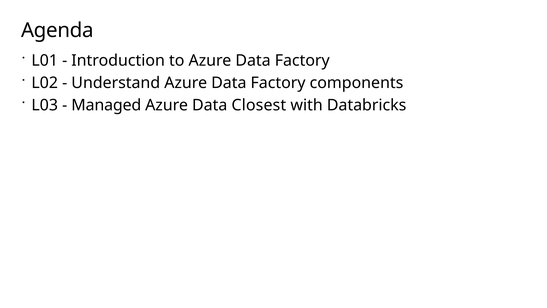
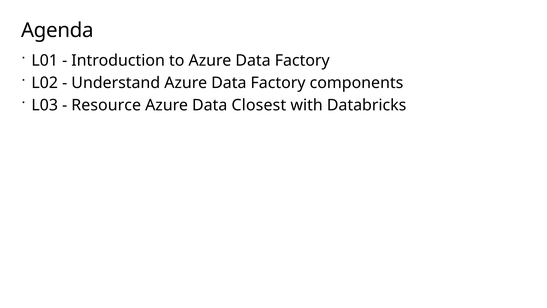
Managed: Managed -> Resource (106, 105)
